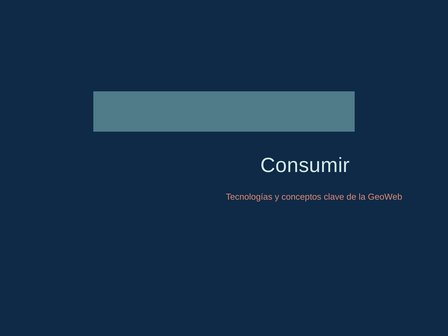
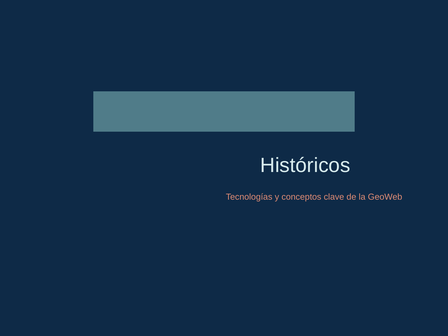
Consumir: Consumir -> Históricos (305, 165)
